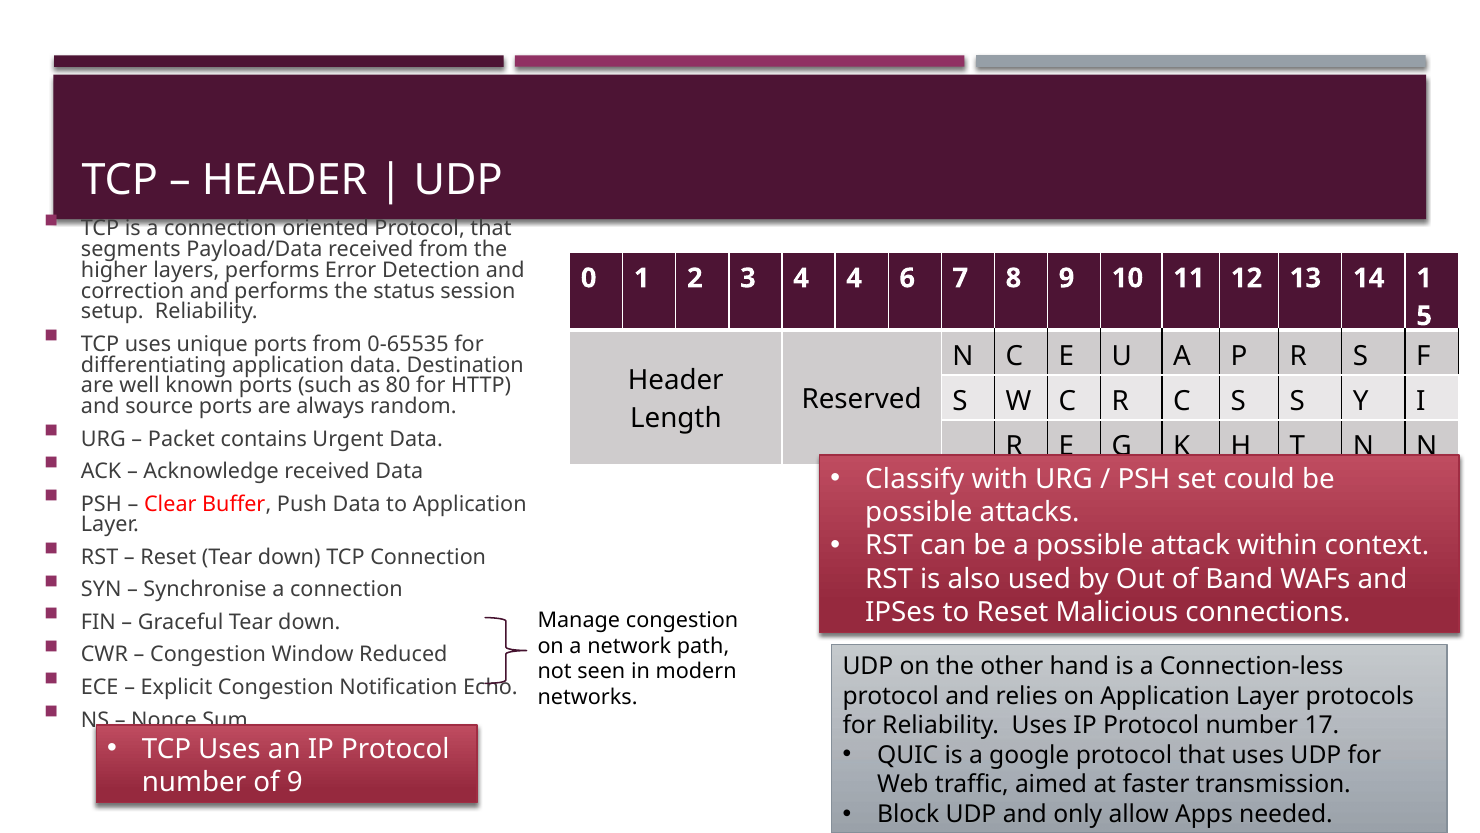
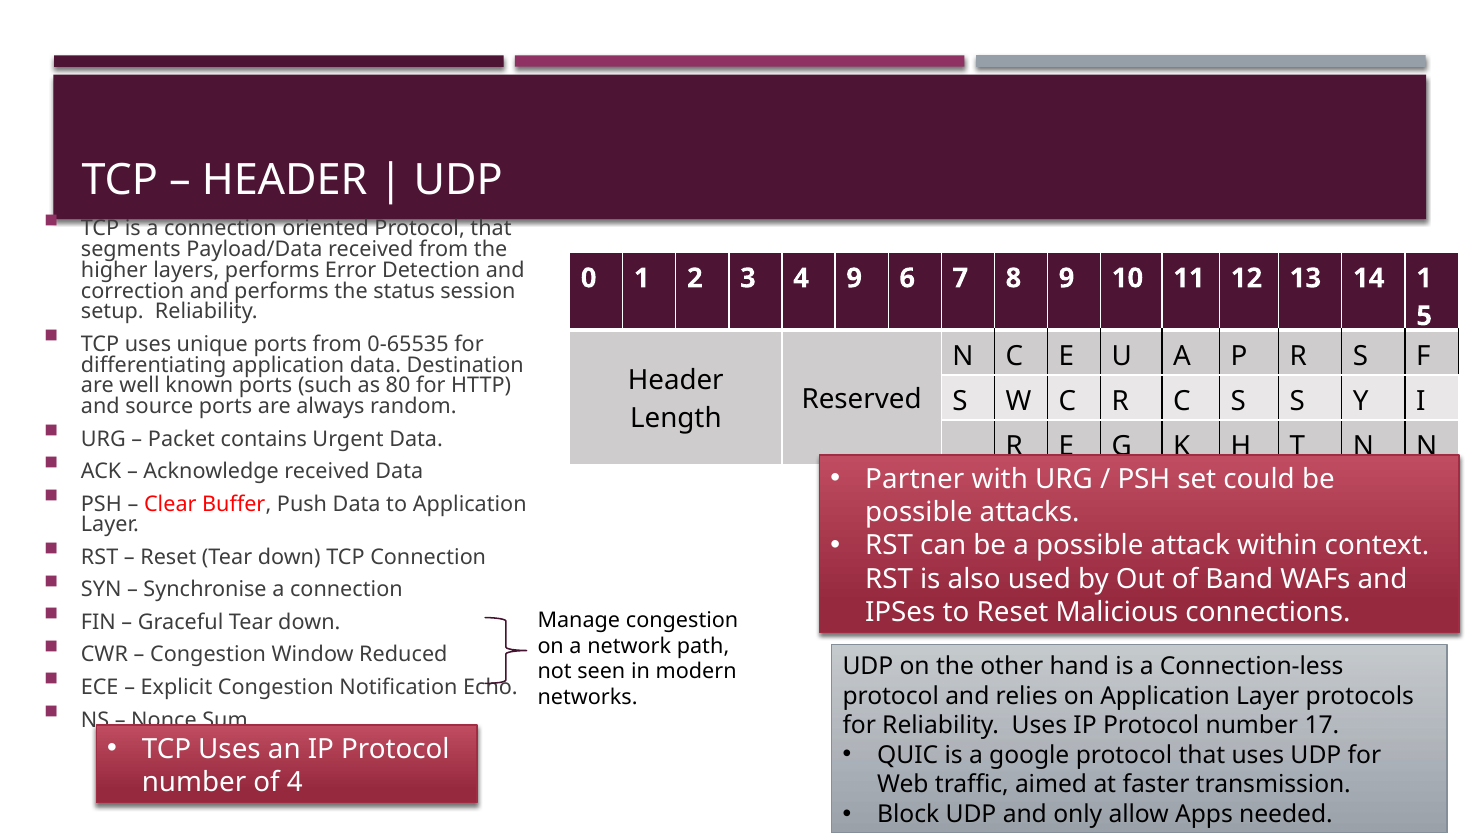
4 4: 4 -> 9 (854, 278)
Classify: Classify -> Partner (915, 479)
of 9: 9 -> 4 (295, 782)
